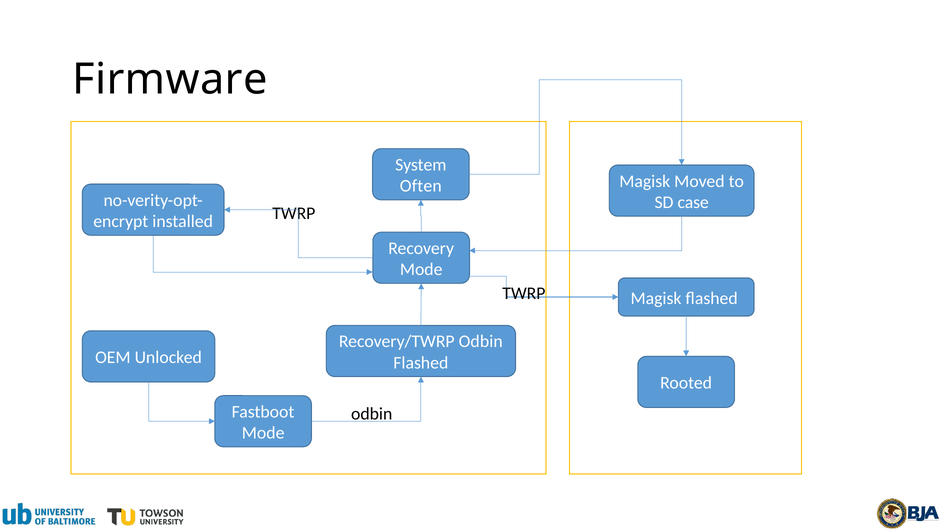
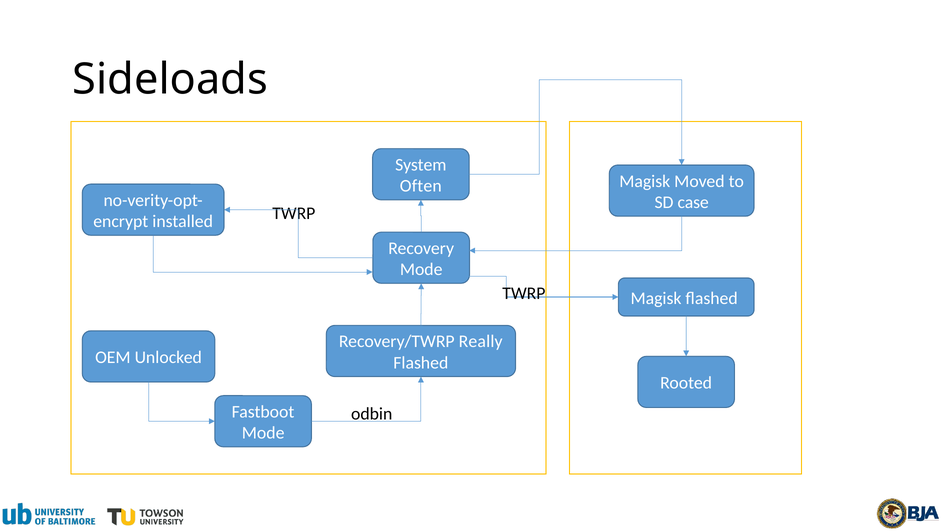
Firmware: Firmware -> Sideloads (170, 79)
Recovery/TWRP Odbin: Odbin -> Really (481, 342)
